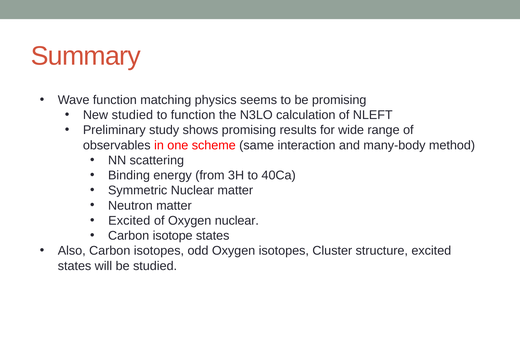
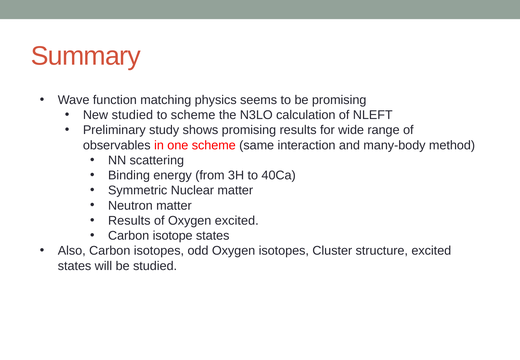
to function: function -> scheme (193, 115)
Excited: Excited -> Results (129, 221)
Oxygen nuclear: nuclear -> excited (237, 221)
